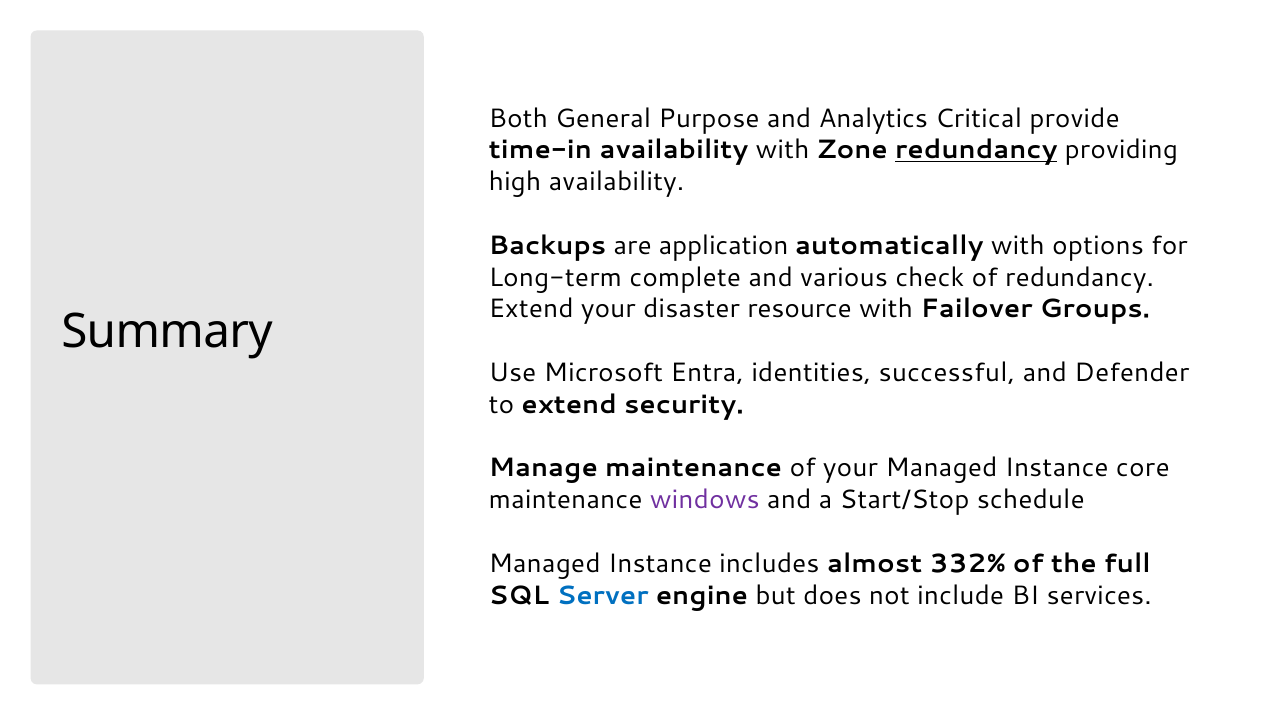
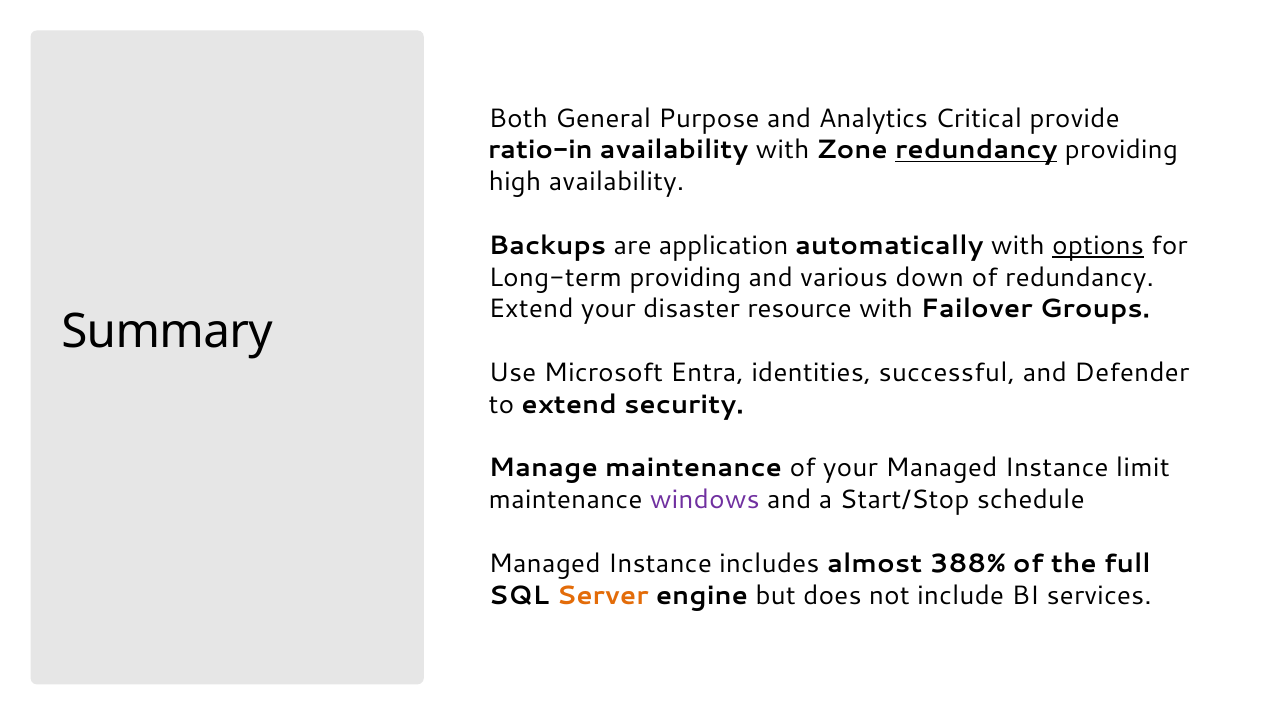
time-in: time-in -> ratio-in (541, 150)
options underline: none -> present (1098, 246)
Long-term complete: complete -> providing (685, 277)
check: check -> down (930, 277)
core: core -> limit (1143, 468)
332%: 332% -> 388% (968, 563)
Server colour: blue -> orange (603, 595)
